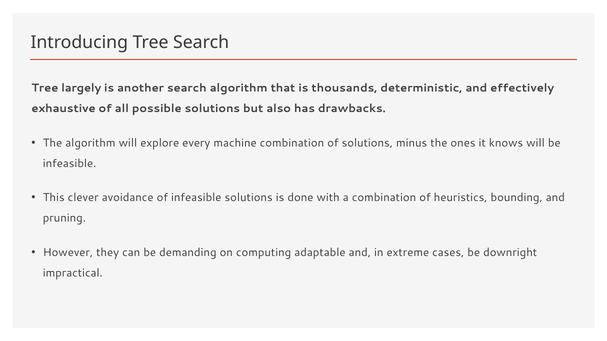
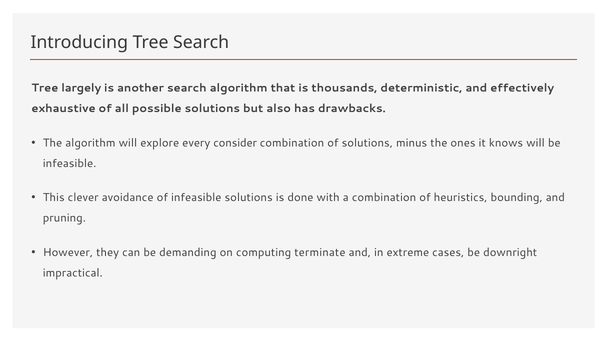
machine: machine -> consider (235, 143)
adaptable: adaptable -> terminate (320, 253)
